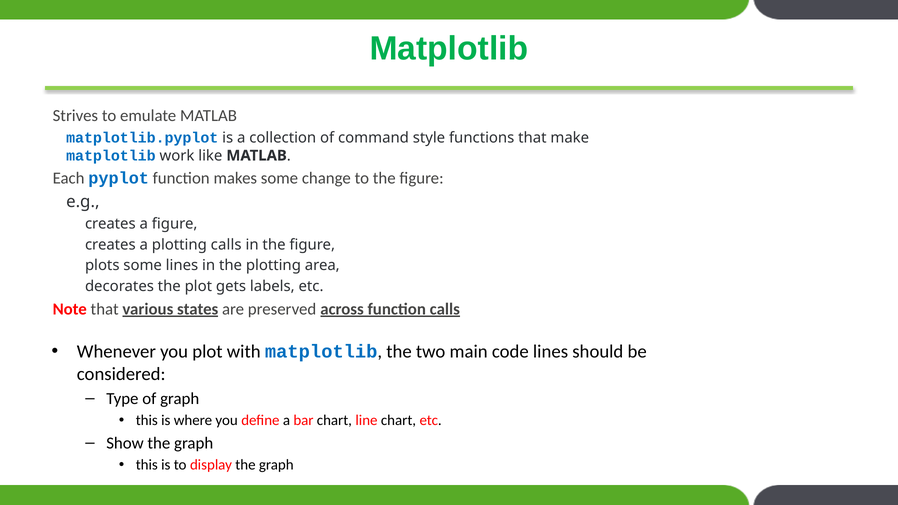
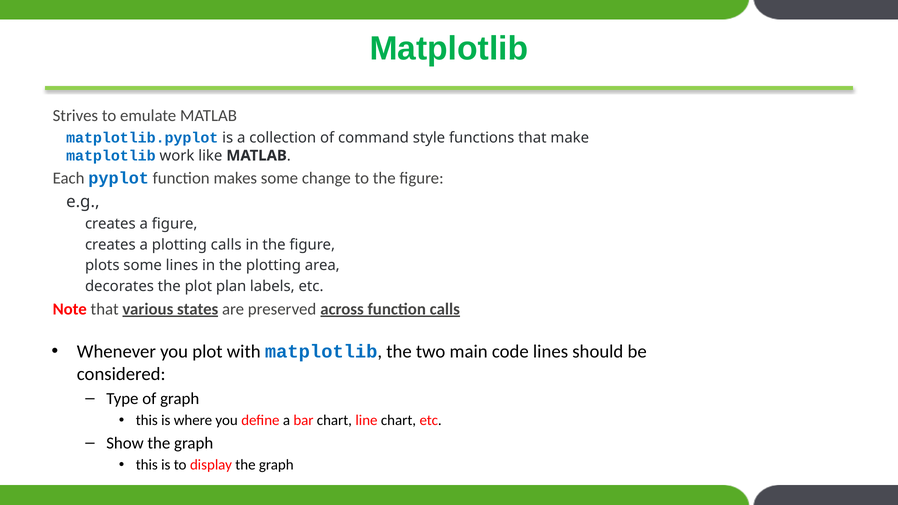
gets: gets -> plan (231, 287)
